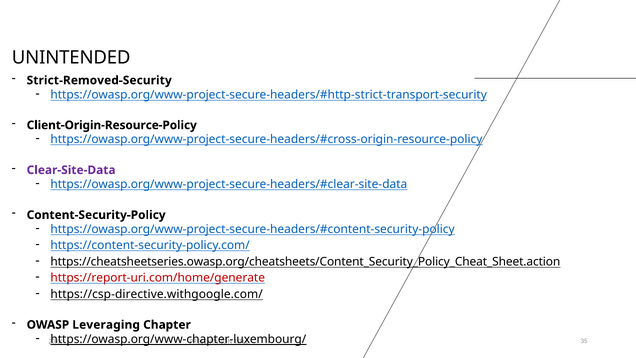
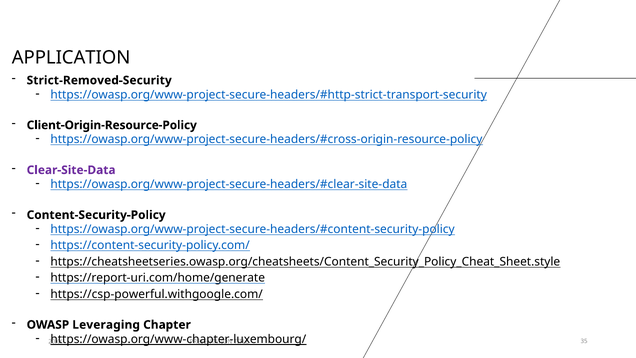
UNINTENDED: UNINTENDED -> APPLICATION (71, 57)
https://cheatsheetseries.owasp.org/cheatsheets/Content_Security_Policy_Cheat_Sheet.action: https://cheatsheetseries.owasp.org/cheatsheets/Content_Security_Policy_Cheat_Sheet.action -> https://cheatsheetseries.owasp.org/cheatsheets/Content_Security_Policy_Cheat_Sheet.style (305, 262)
https://report-uri.com/home/generate colour: red -> black (158, 278)
https://csp-directive.withgoogle.com/: https://csp-directive.withgoogle.com/ -> https://csp-powerful.withgoogle.com/ (157, 294)
